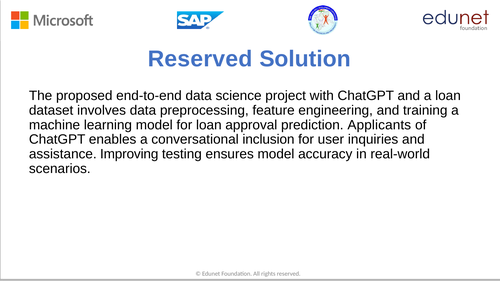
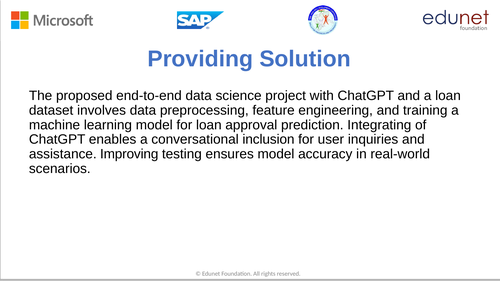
Reserved: Reserved -> Providing (200, 59)
Applicants: Applicants -> Integrating (379, 125)
